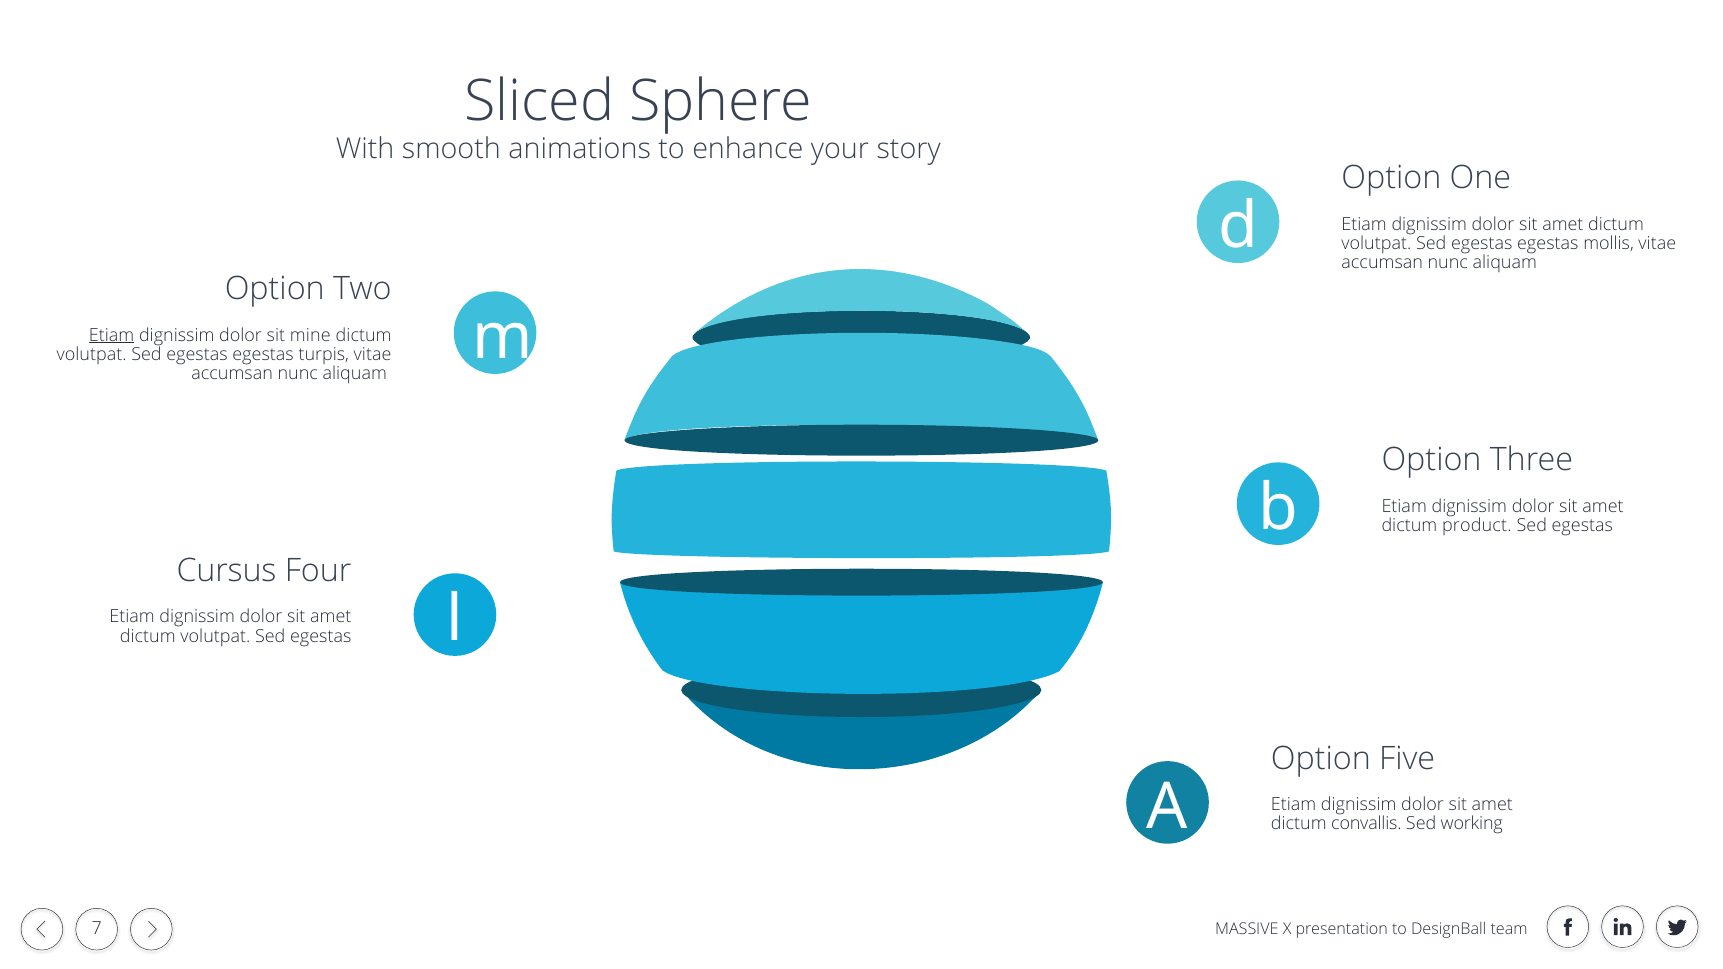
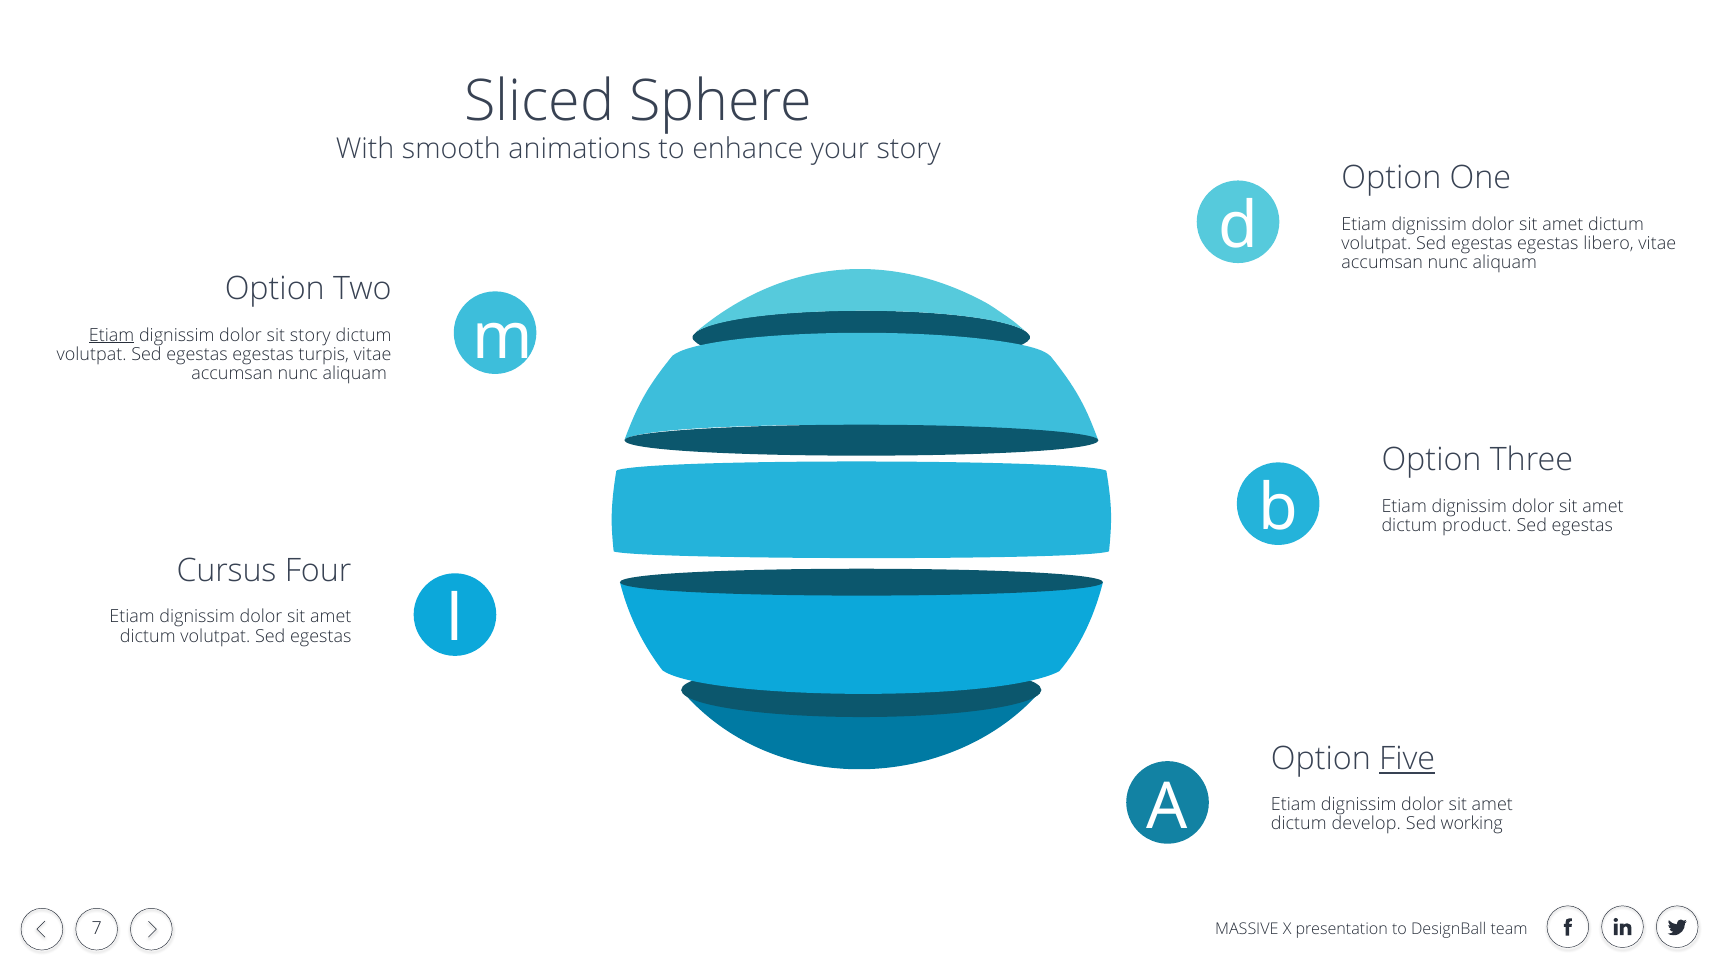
mollis: mollis -> libero (1609, 243)
sit mine: mine -> story (310, 335)
Five underline: none -> present (1407, 759)
convallis: convallis -> develop (1366, 824)
